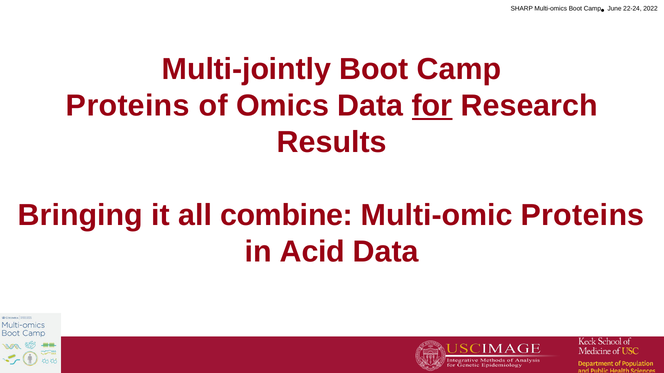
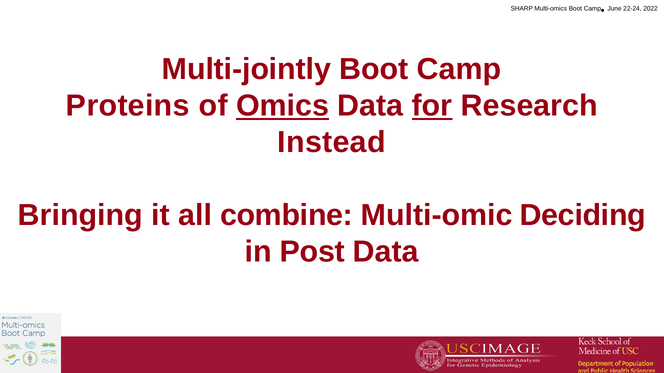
Omics underline: none -> present (283, 106)
Results: Results -> Instead (332, 142)
Multi-omic Proteins: Proteins -> Deciding (583, 216)
Acid: Acid -> Post (312, 252)
